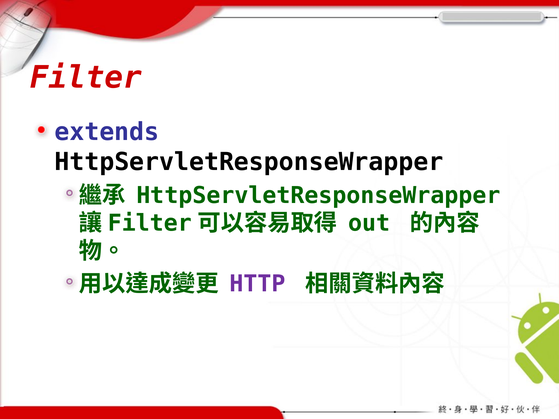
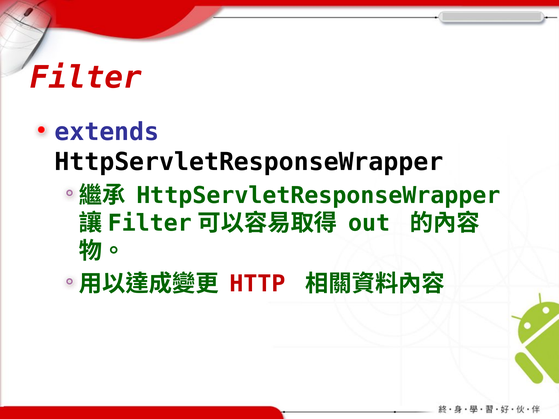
HTTP colour: purple -> red (258, 284)
